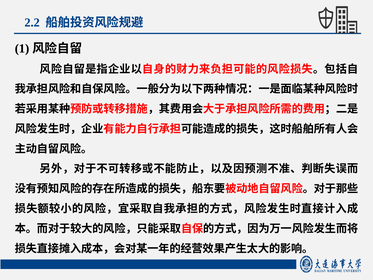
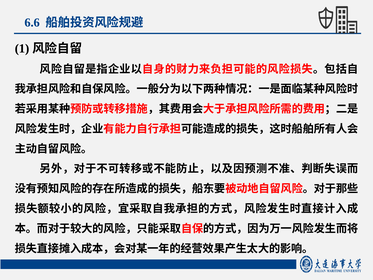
2.2: 2.2 -> 6.6 (32, 22)
